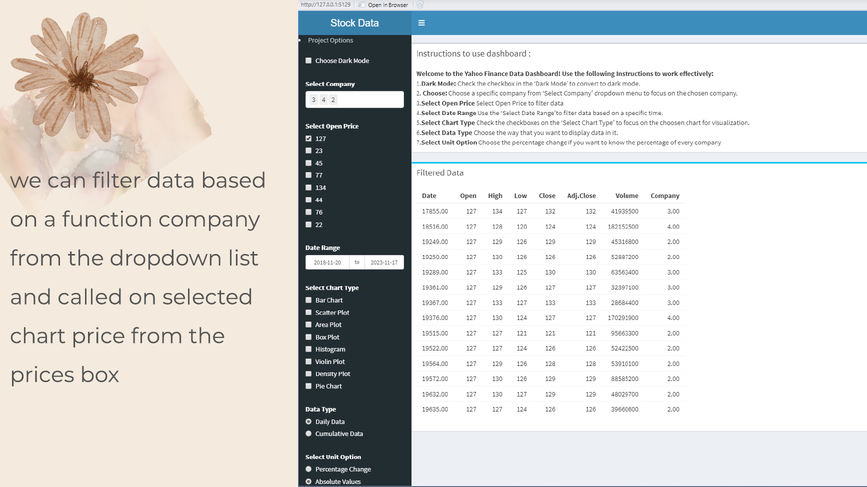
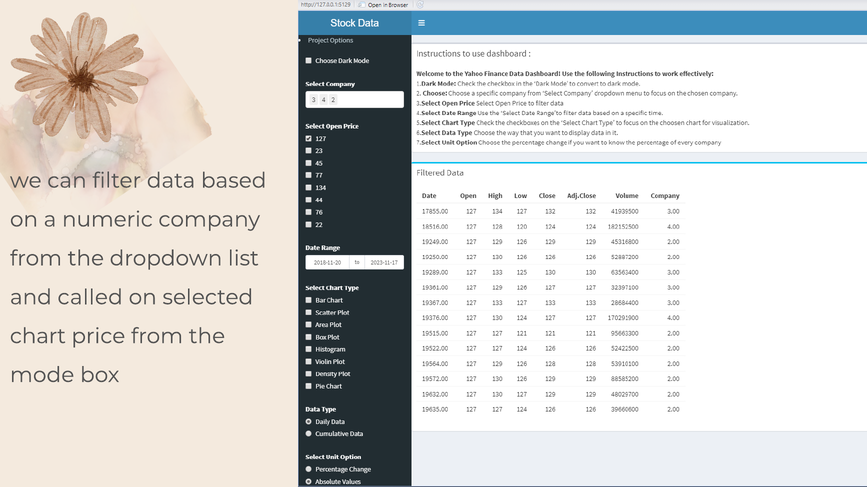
function: function -> numeric (107, 220)
prices: prices -> mode (42, 375)
